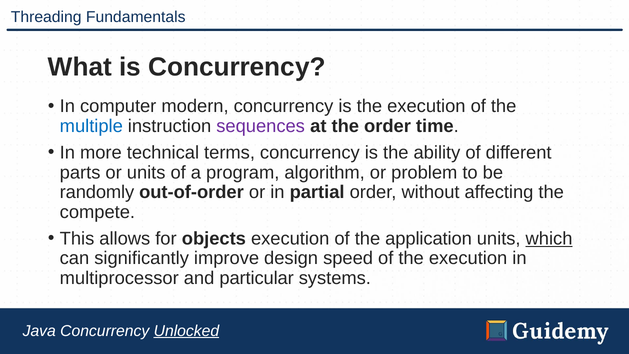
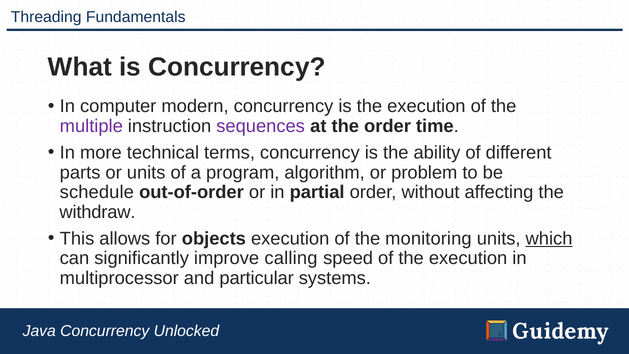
multiple colour: blue -> purple (91, 126)
randomly: randomly -> schedule (97, 192)
compete: compete -> withdraw (97, 212)
application: application -> monitoring (428, 238)
design: design -> calling (291, 258)
Unlocked underline: present -> none (186, 331)
